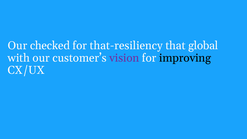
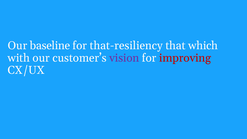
checked: checked -> baseline (50, 46)
global: global -> which (203, 46)
improving colour: black -> red (185, 58)
